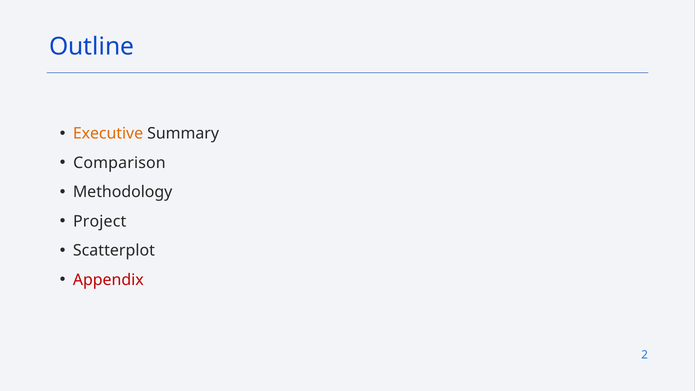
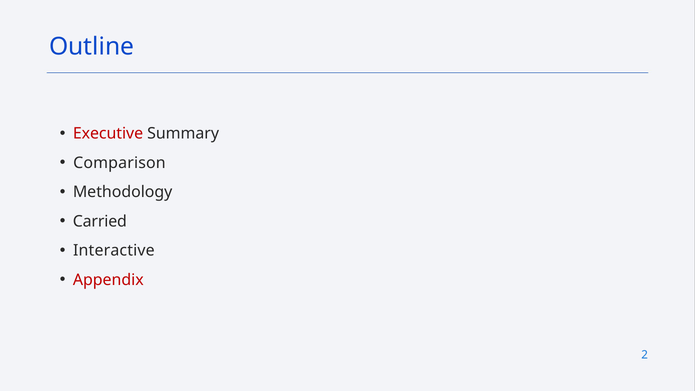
Executive colour: orange -> red (108, 134)
Project: Project -> Carried (100, 221)
Scatterplot: Scatterplot -> Interactive (114, 251)
